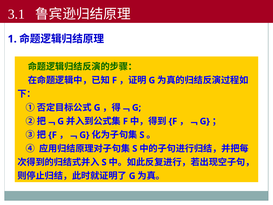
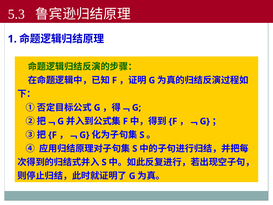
3.1: 3.1 -> 5.3 (16, 14)
